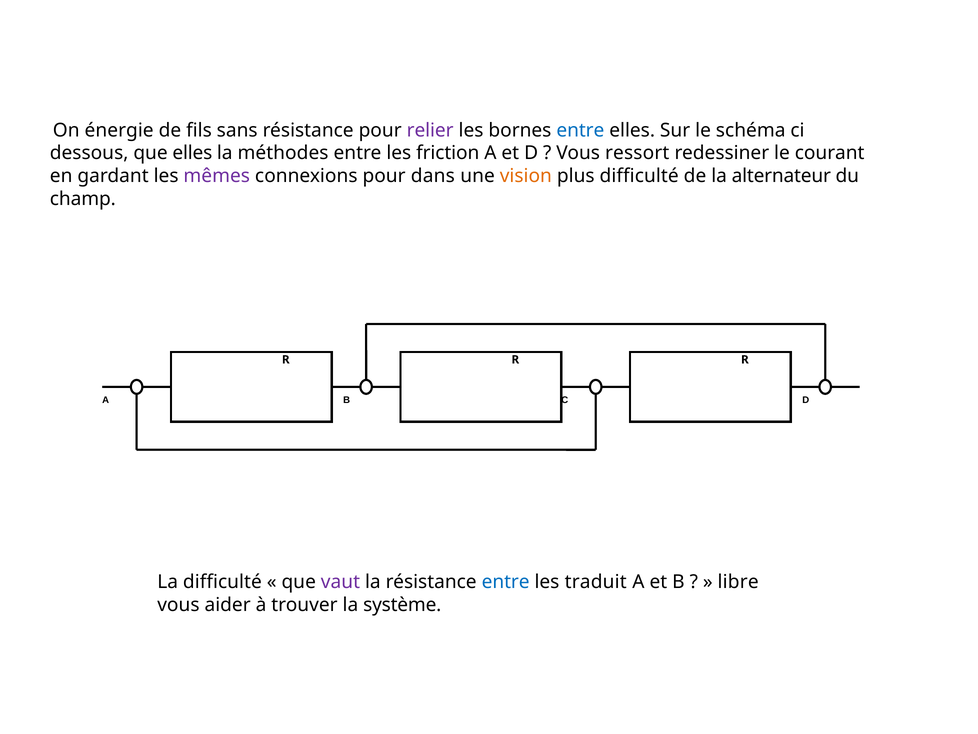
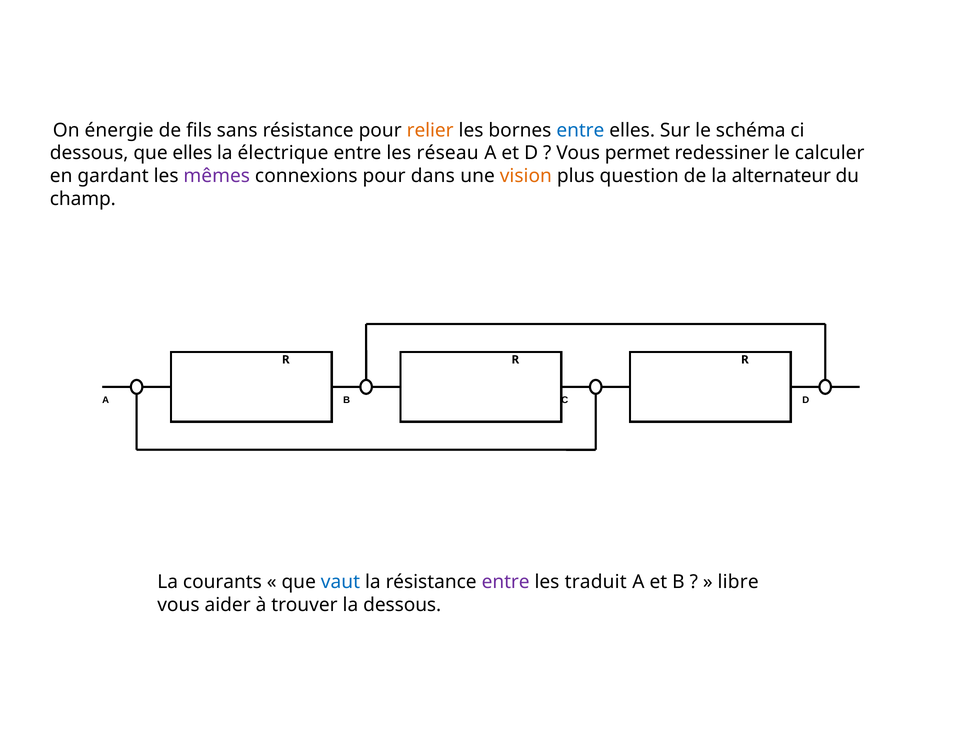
relier colour: purple -> orange (430, 130)
méthodes: méthodes -> électrique (283, 153)
friction: friction -> réseau (448, 153)
ressort: ressort -> permet (637, 153)
courant: courant -> calculer (830, 153)
plus difficulté: difficulté -> question (639, 176)
La difficulté: difficulté -> courants (222, 582)
vaut colour: purple -> blue (340, 582)
entre colour: blue -> purple (506, 582)
la système: système -> dessous (402, 605)
